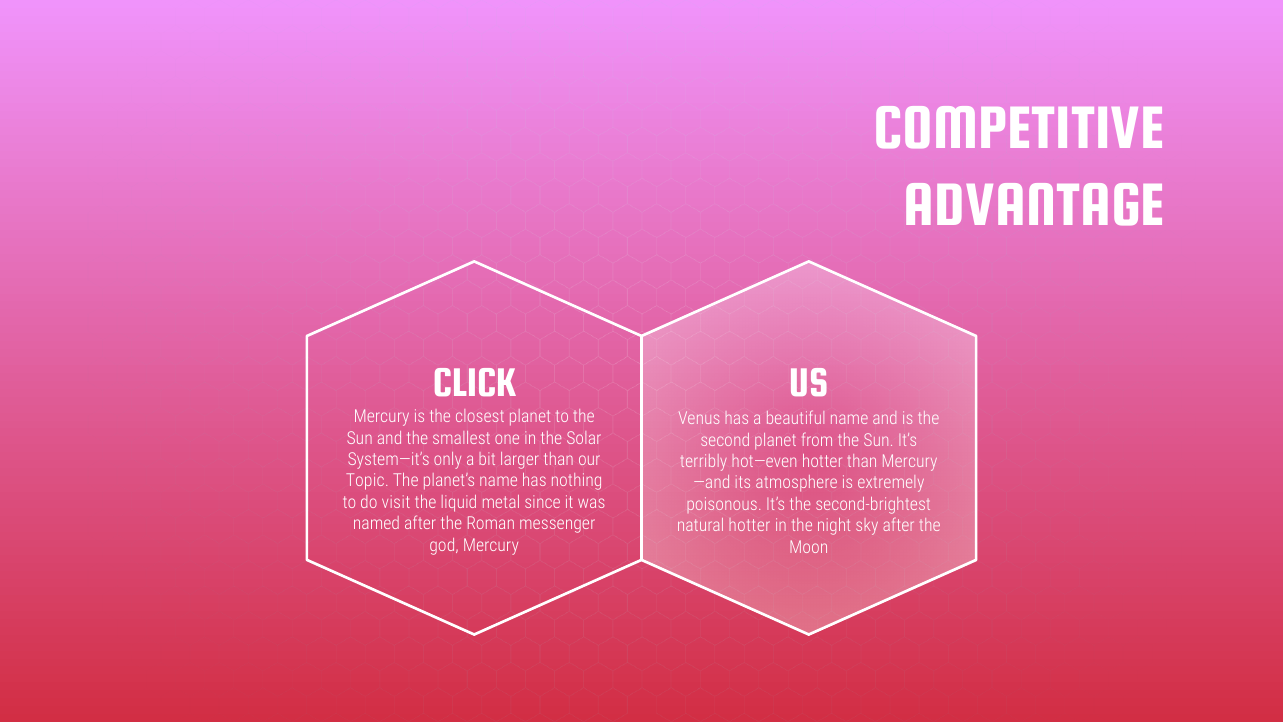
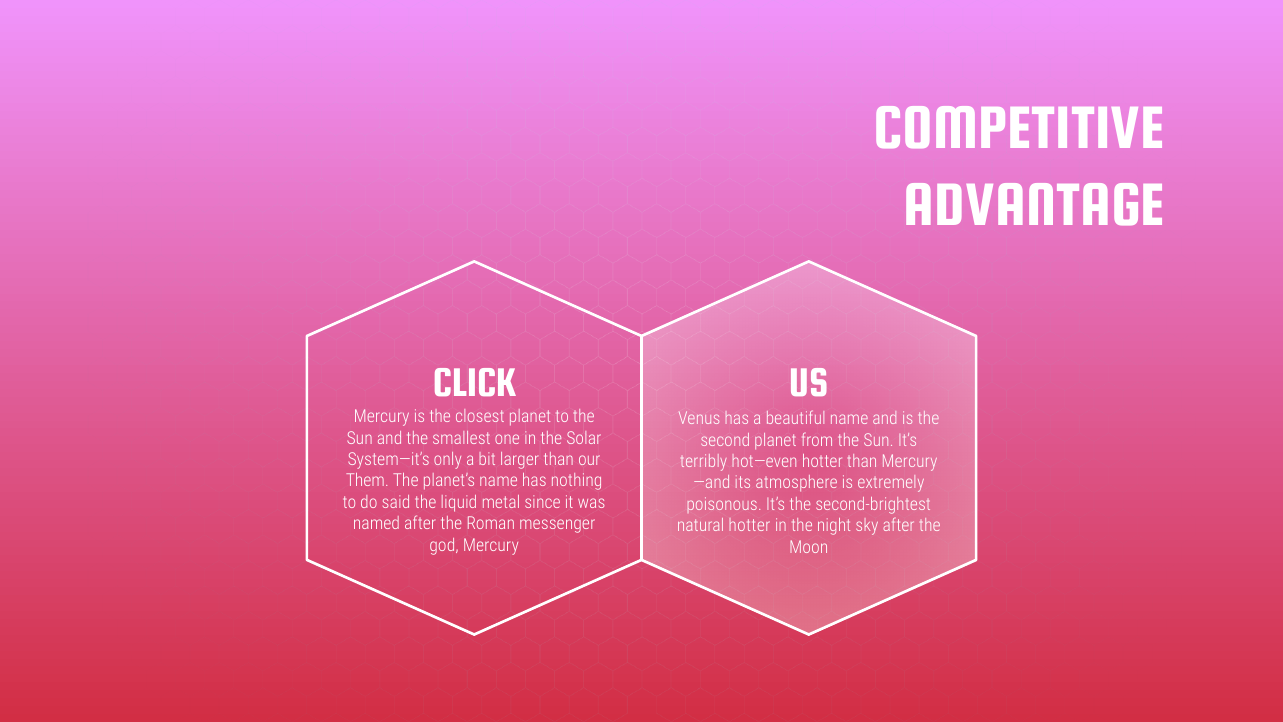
Topic: Topic -> Them (367, 481)
visit: visit -> said (396, 502)
